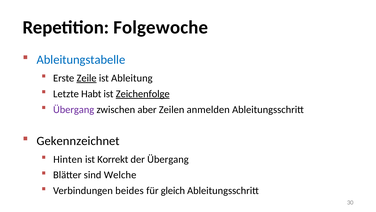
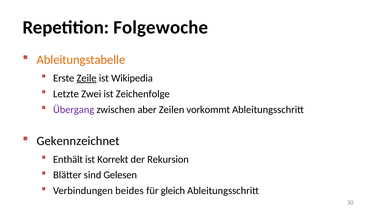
Ableitungstabelle colour: blue -> orange (81, 60)
Ableitung: Ableitung -> Wikipedia (132, 78)
Habt: Habt -> Zwei (91, 94)
Zeichenfolge underline: present -> none (143, 94)
anmelden: anmelden -> vorkommt (208, 109)
Hinten: Hinten -> Enthält (68, 159)
der Übergang: Übergang -> Rekursion (168, 159)
Welche: Welche -> Gelesen (120, 175)
